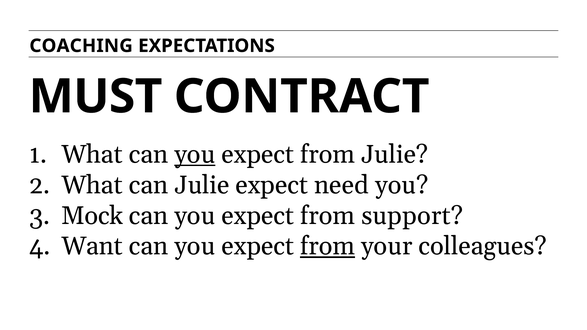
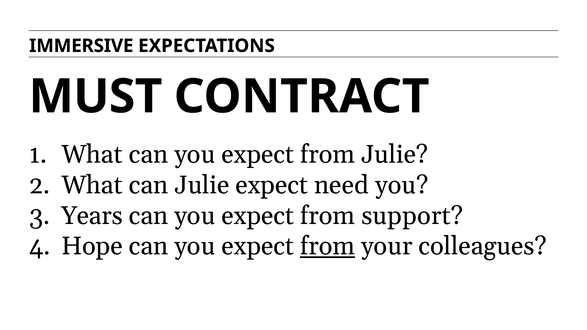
COACHING: COACHING -> IMMERSIVE (81, 46)
you underline: present -> none (195, 154)
Mock: Mock -> Years (92, 215)
Want: Want -> Hope (92, 246)
